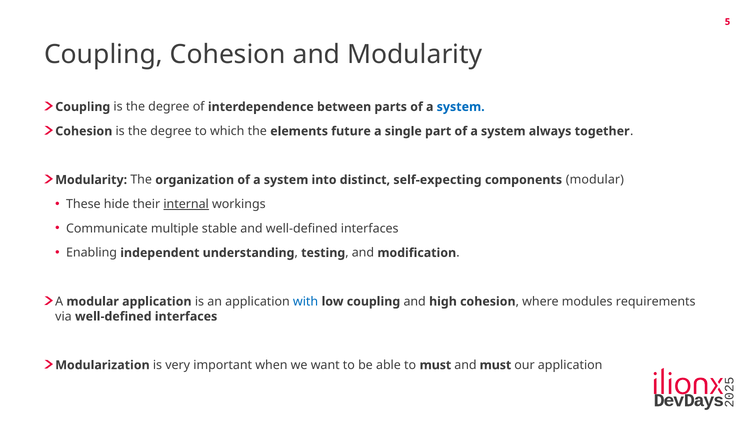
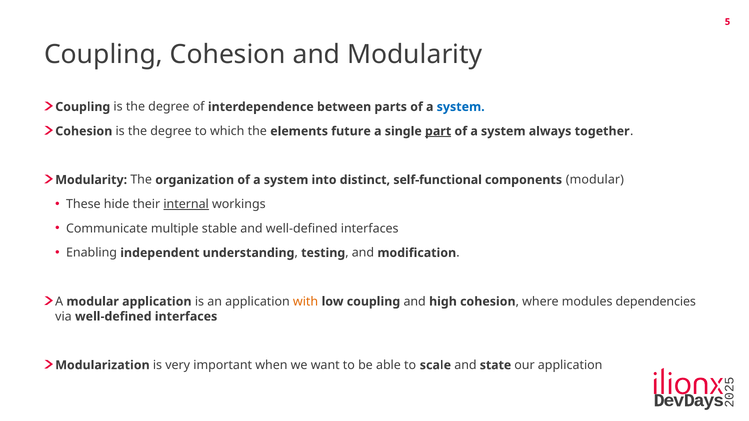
part underline: none -> present (438, 131)
self-expecting: self-expecting -> self-functional (438, 180)
with colour: blue -> orange (306, 302)
requirements: requirements -> dependencies (656, 302)
to must: must -> scale (435, 365)
and must: must -> state (495, 365)
